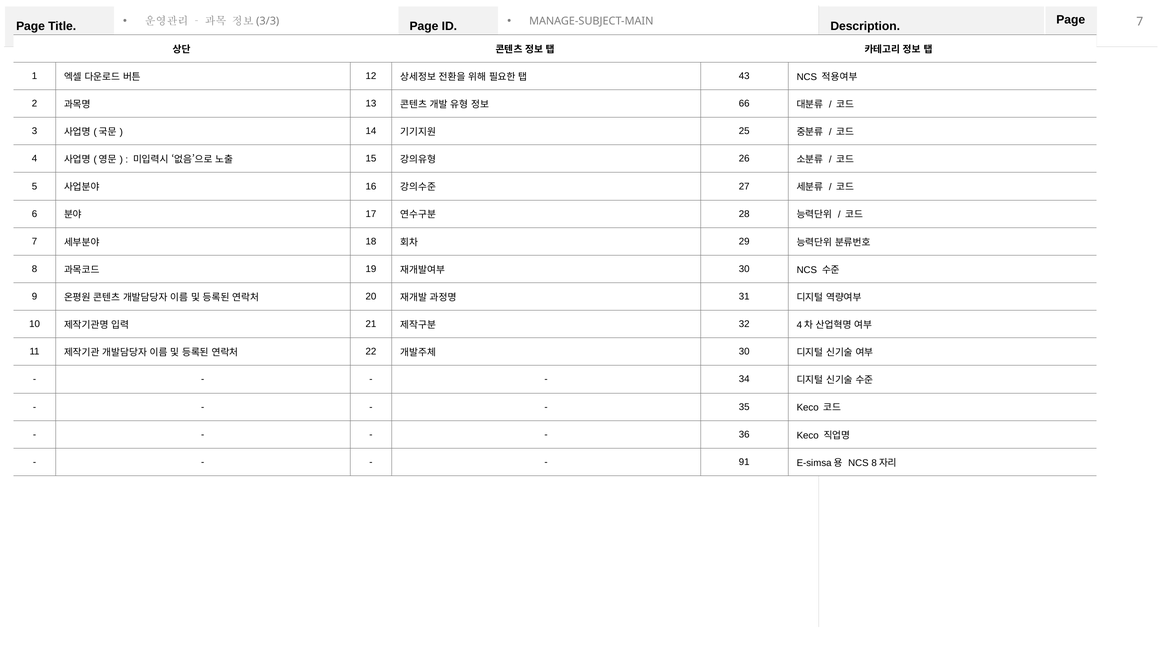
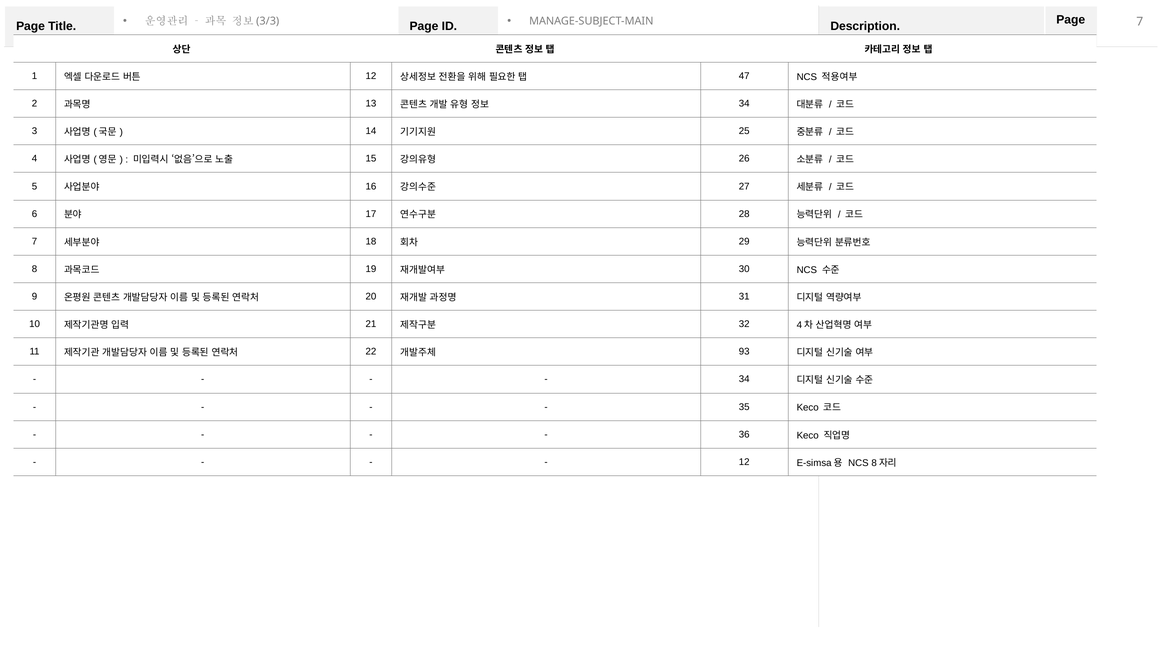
43: 43 -> 47 (744, 76)
66: 66 -> 34 (744, 104)
30: 30 -> 93 (744, 352)
91: 91 -> 12 (744, 462)
